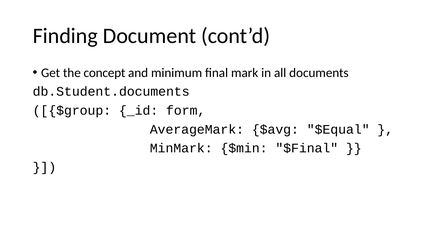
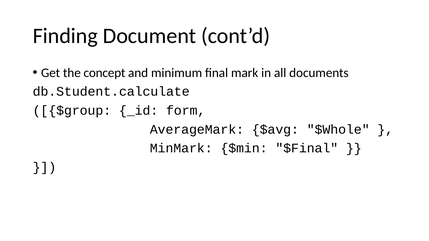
db.Student.documents: db.Student.documents -> db.Student.calculate (111, 92)
$Equal: $Equal -> $Whole (338, 130)
